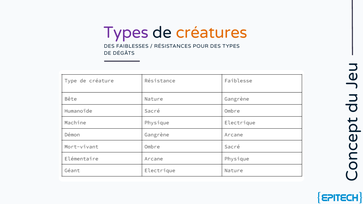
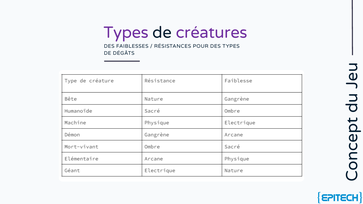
créatures colour: orange -> purple (212, 33)
